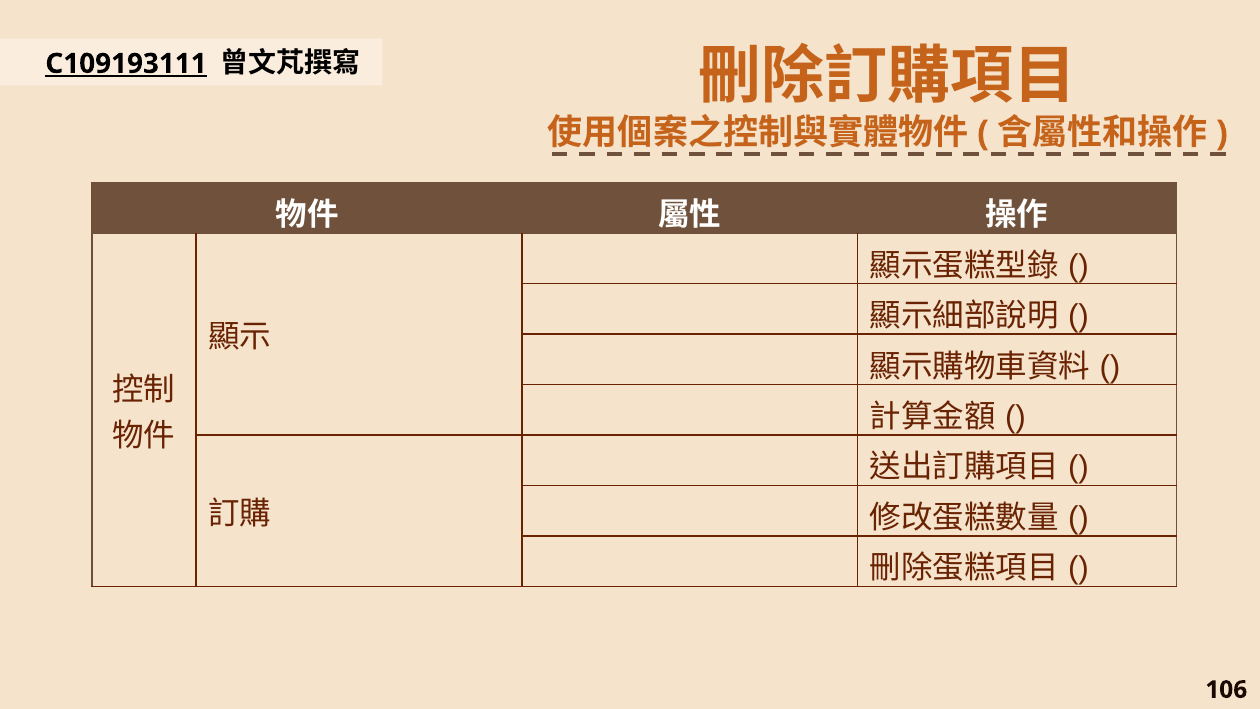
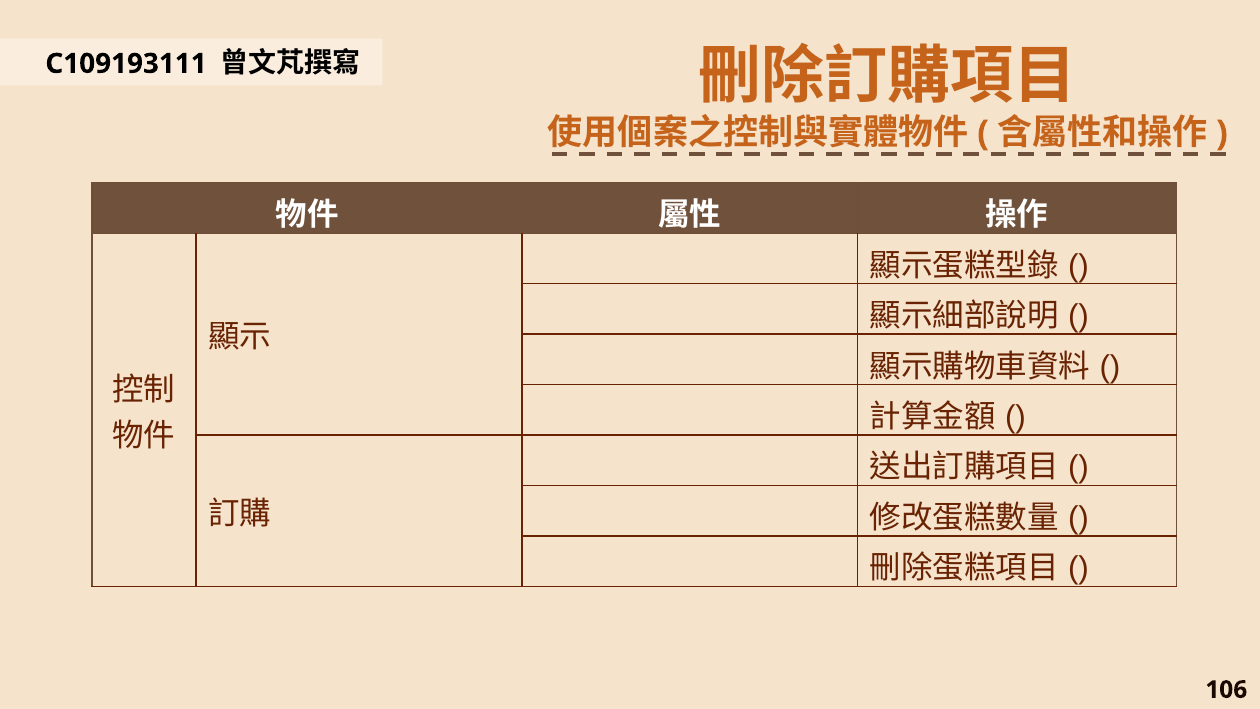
C109193111 underline: present -> none (126, 64)
